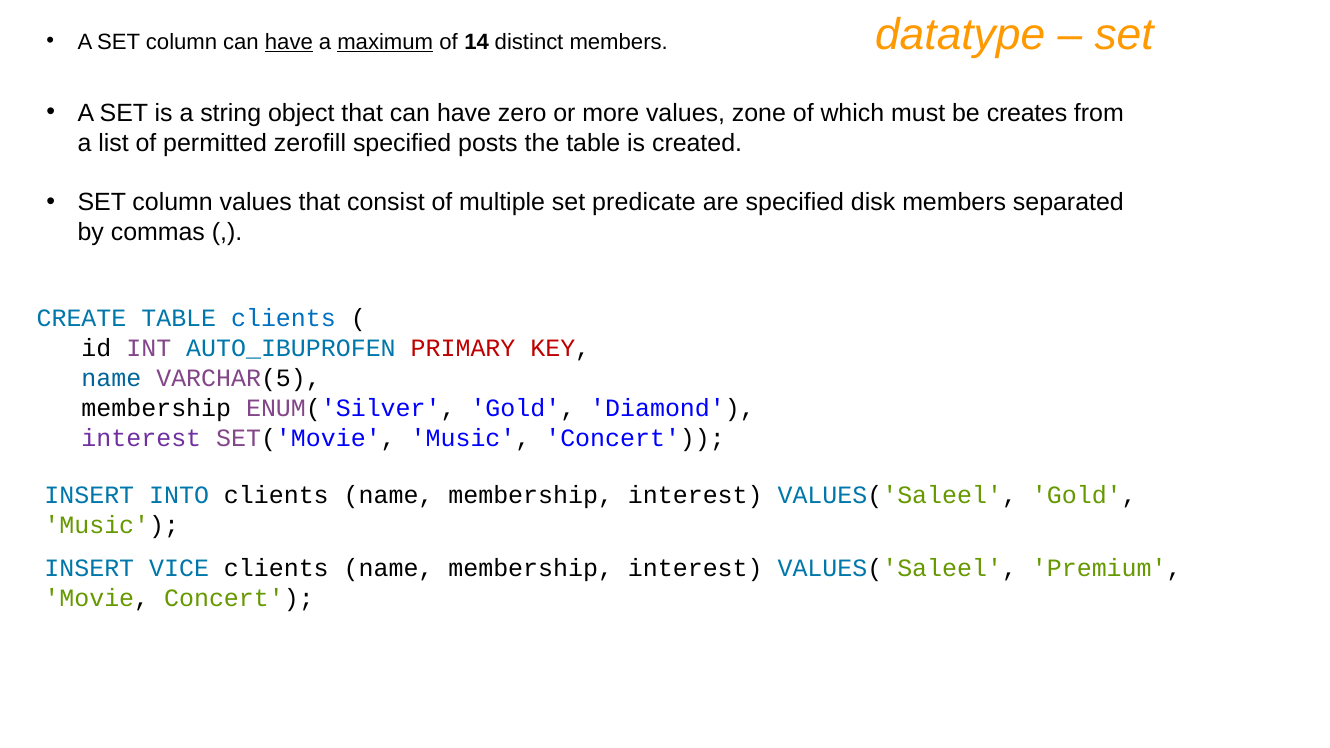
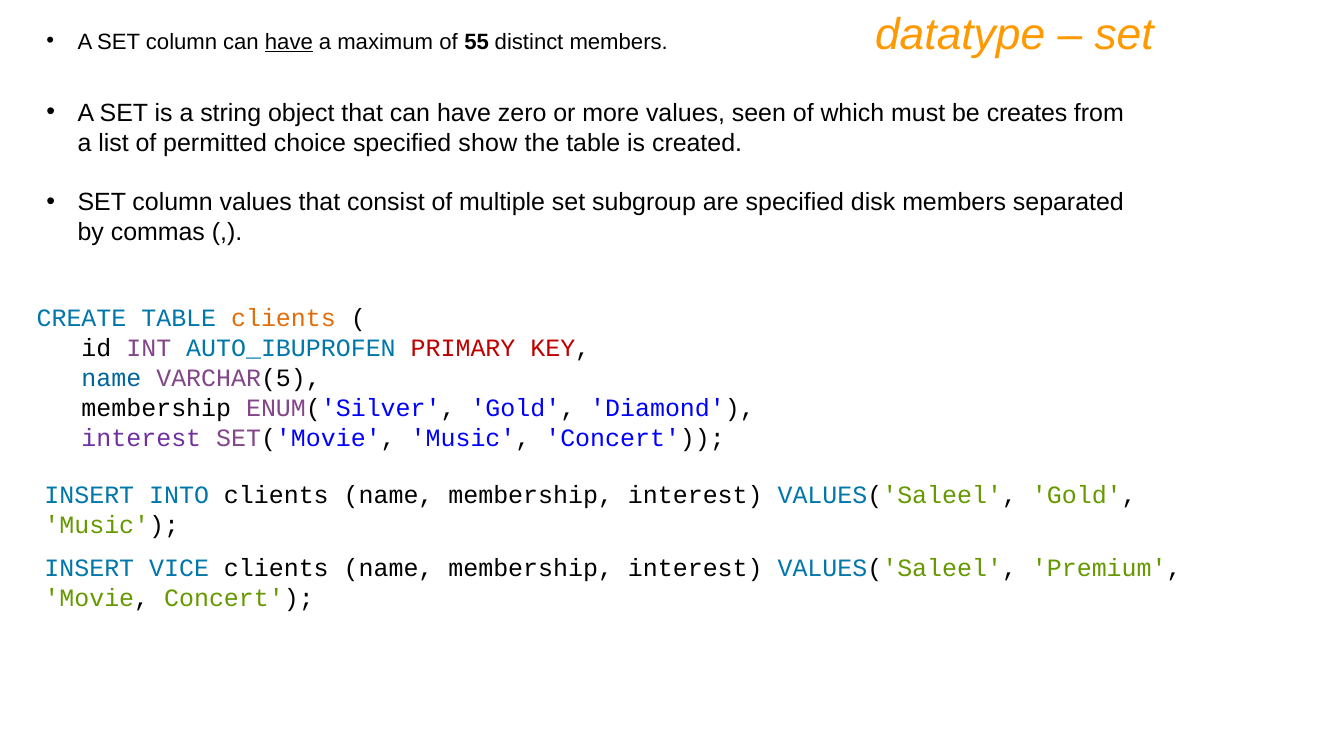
maximum underline: present -> none (385, 42)
14: 14 -> 55 (477, 42)
zone: zone -> seen (759, 113)
zerofill: zerofill -> choice (310, 143)
posts: posts -> show (488, 143)
predicate: predicate -> subgroup (644, 203)
clients colour: blue -> orange (283, 318)
